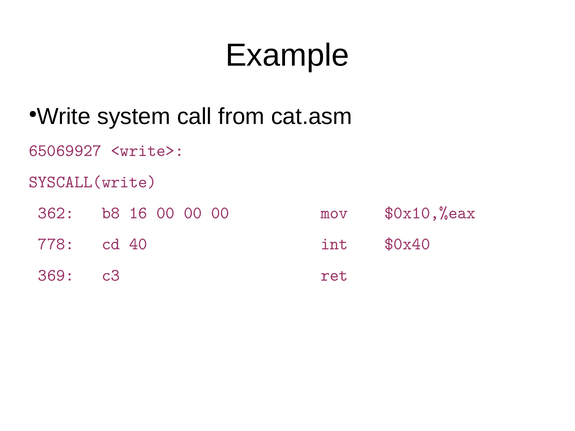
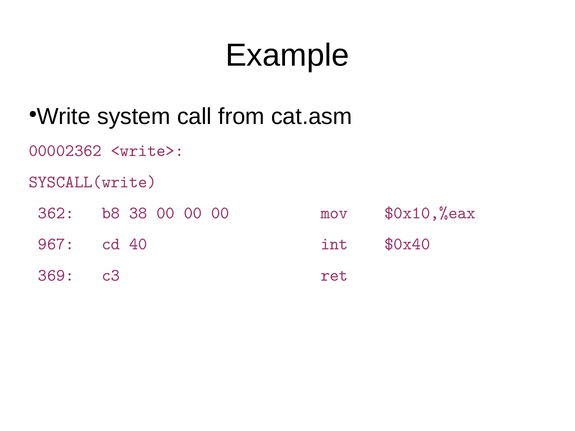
65069927: 65069927 -> 00002362 (65, 151)
16: 16 -> 38 (138, 213)
778: 778 -> 967 (56, 244)
